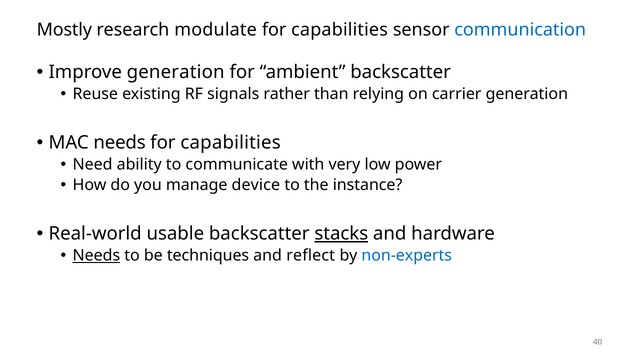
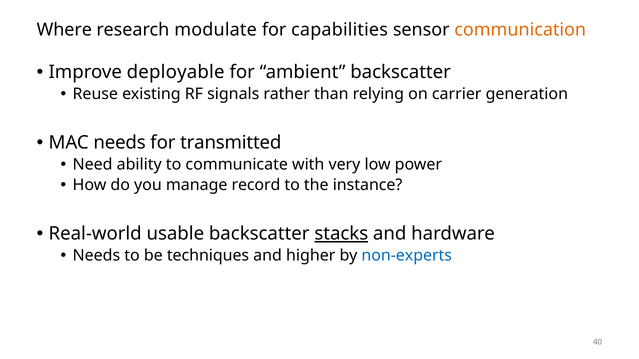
Mostly: Mostly -> Where (64, 30)
communication colour: blue -> orange (520, 30)
Improve generation: generation -> deployable (176, 72)
capabilities: capabilities -> transmitted (231, 143)
device: device -> record (256, 185)
Needs underline: present -> none (96, 256)
reflect: reflect -> higher (311, 256)
